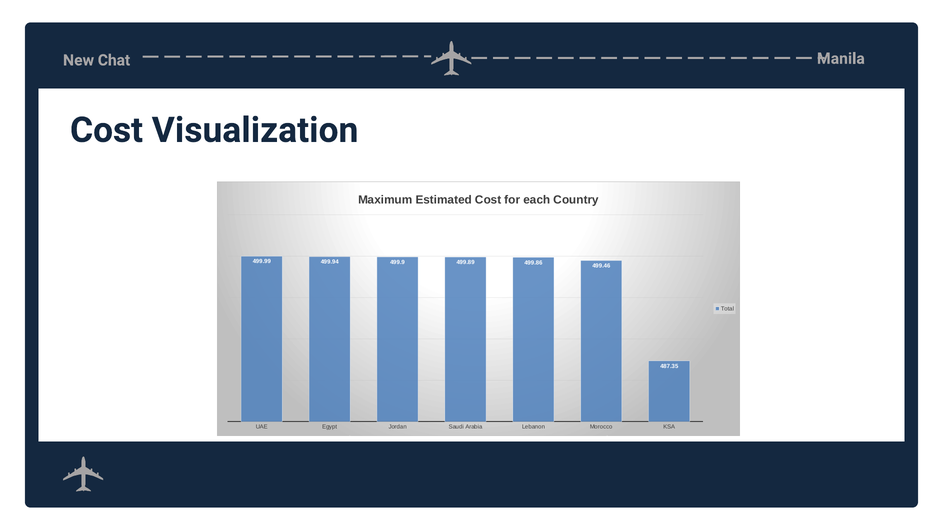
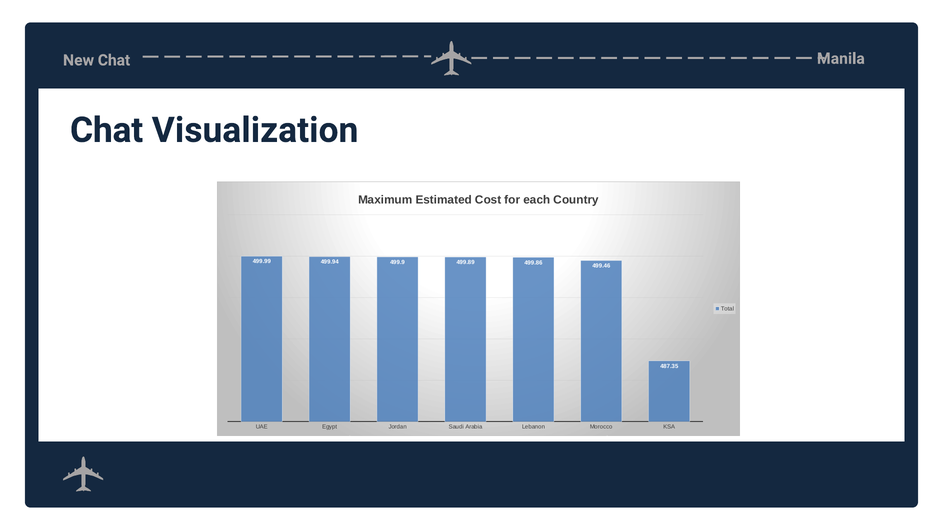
Cost: Cost -> Chat (107, 130)
